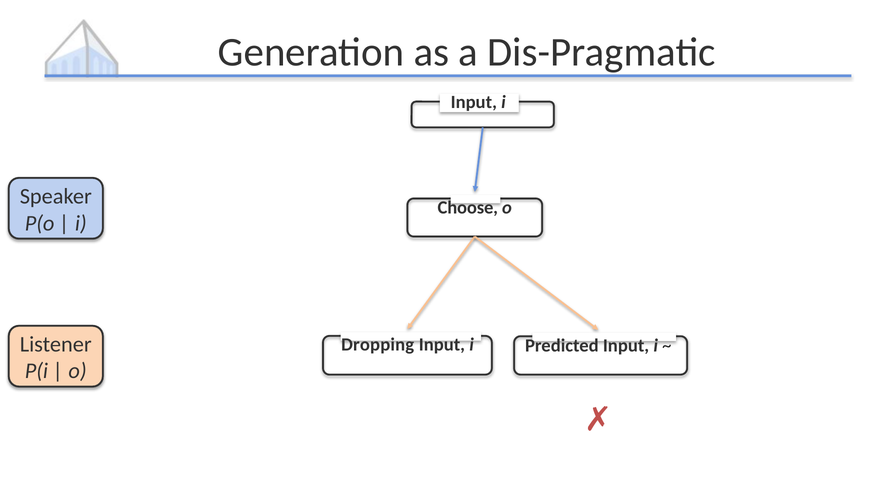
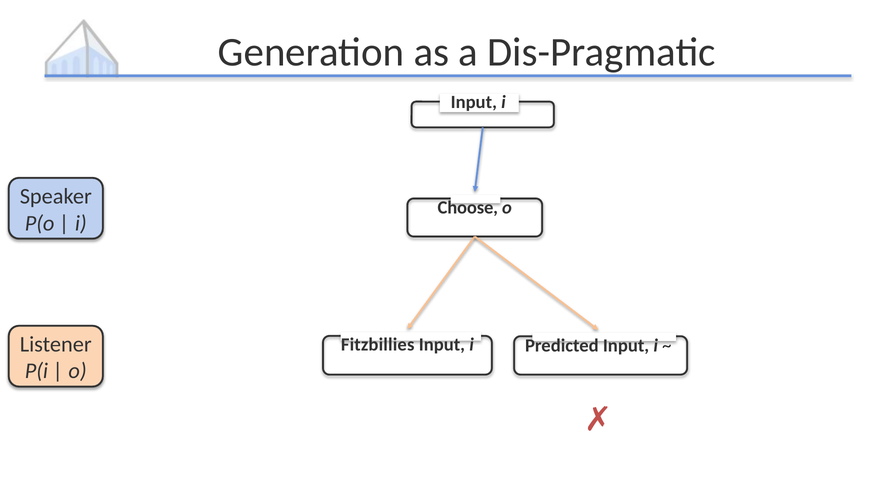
Dropping: Dropping -> Fitzbillies (378, 345)
